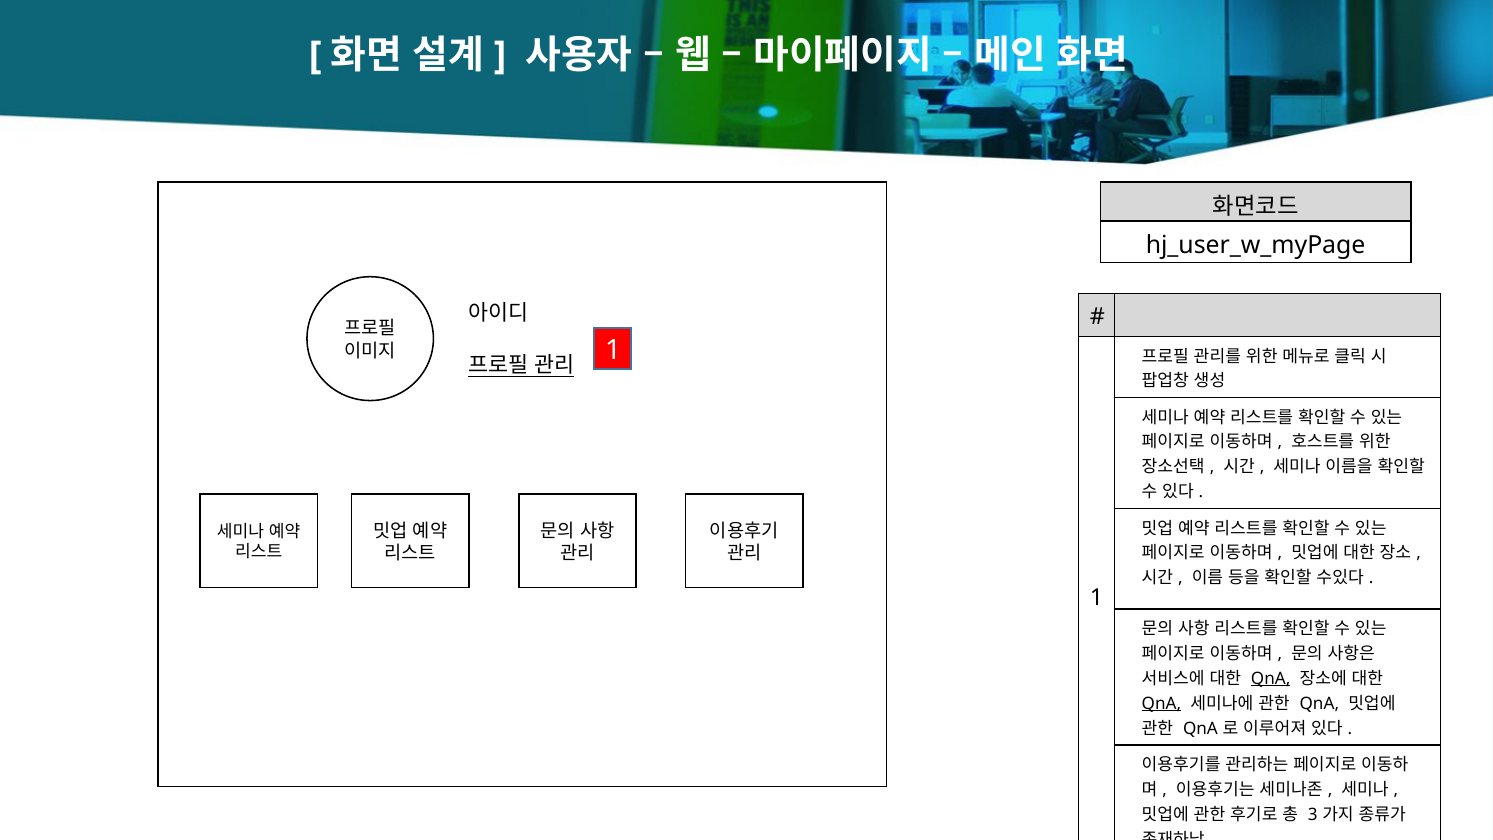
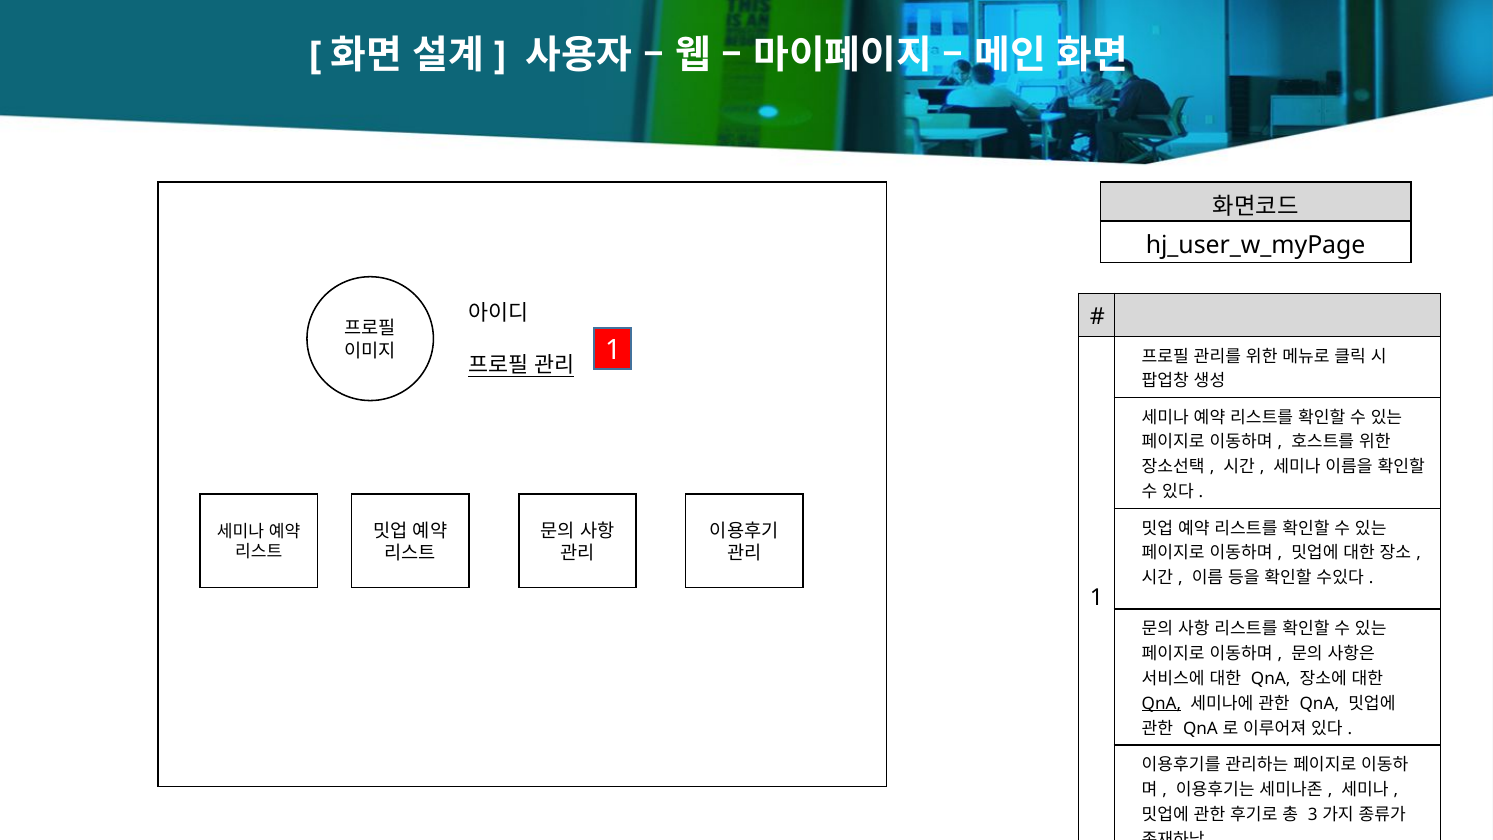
QnA underline: present -> none (1271, 678)
